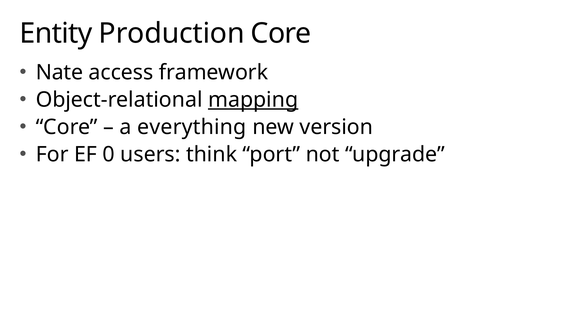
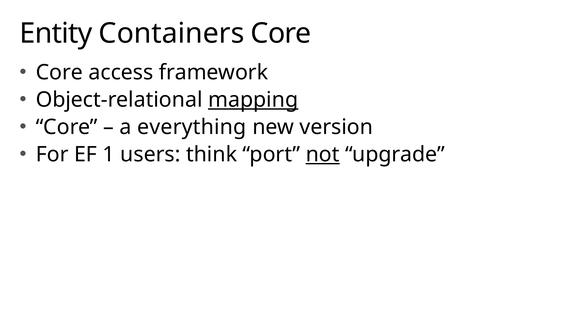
Production: Production -> Containers (172, 33)
Nate: Nate -> Core (59, 72)
0: 0 -> 1 (109, 154)
not underline: none -> present (323, 154)
